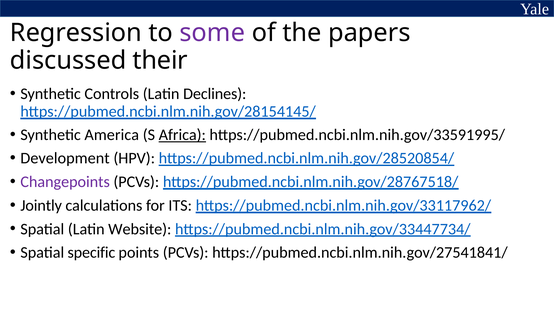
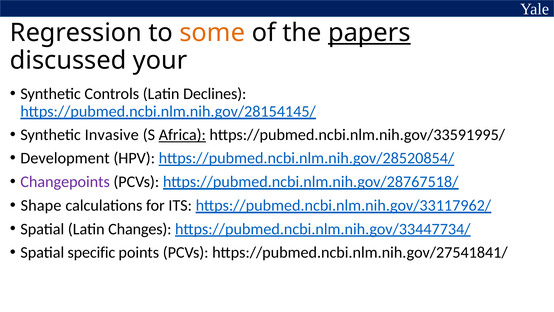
some colour: purple -> orange (212, 33)
papers underline: none -> present (369, 33)
their: their -> your (160, 60)
America: America -> Invasive (112, 135)
Jointly: Jointly -> Shape (41, 205)
Website: Website -> Changes (140, 229)
